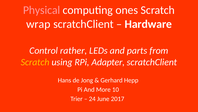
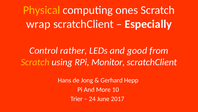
Physical colour: pink -> yellow (42, 10)
Hardware: Hardware -> Especially (148, 24)
parts: parts -> good (137, 50)
Adapter: Adapter -> Monitor (108, 62)
